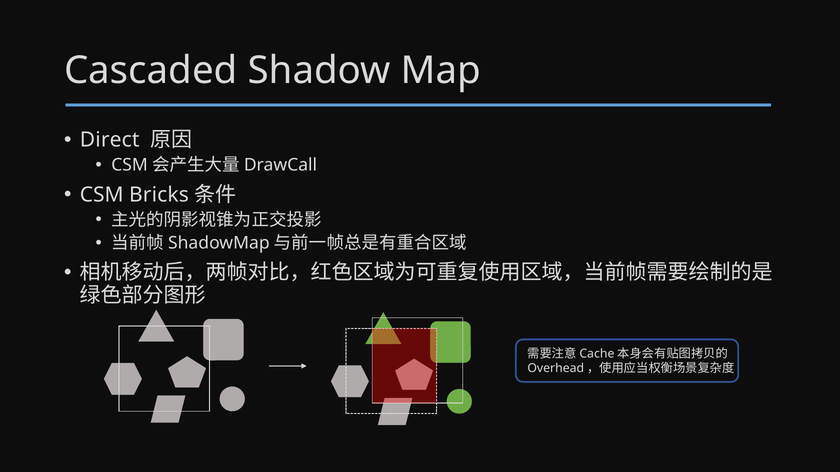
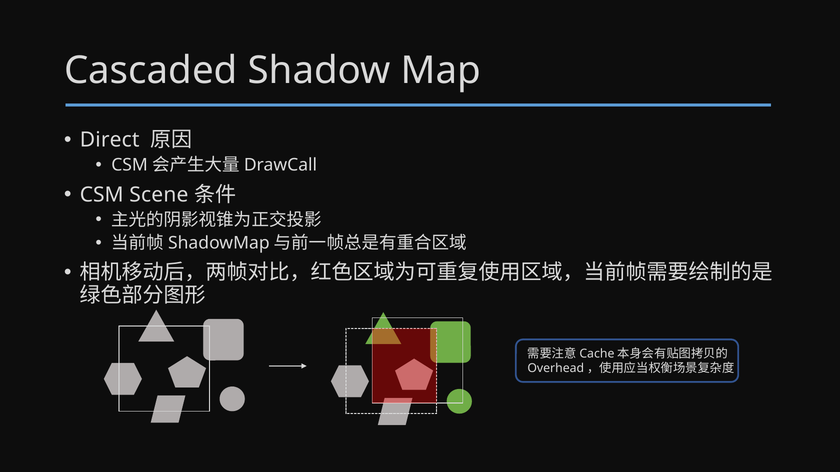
Bricks: Bricks -> Scene (159, 195)
